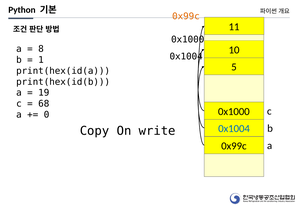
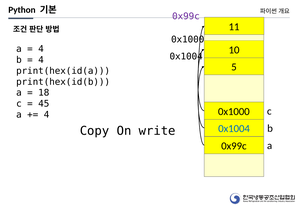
0x99c colour: orange -> purple (186, 16)
8: 8 -> 4 (41, 49)
1: 1 -> 4 (41, 60)
19: 19 -> 18 (44, 93)
68: 68 -> 45 (44, 104)
0: 0 -> 4 (47, 115)
